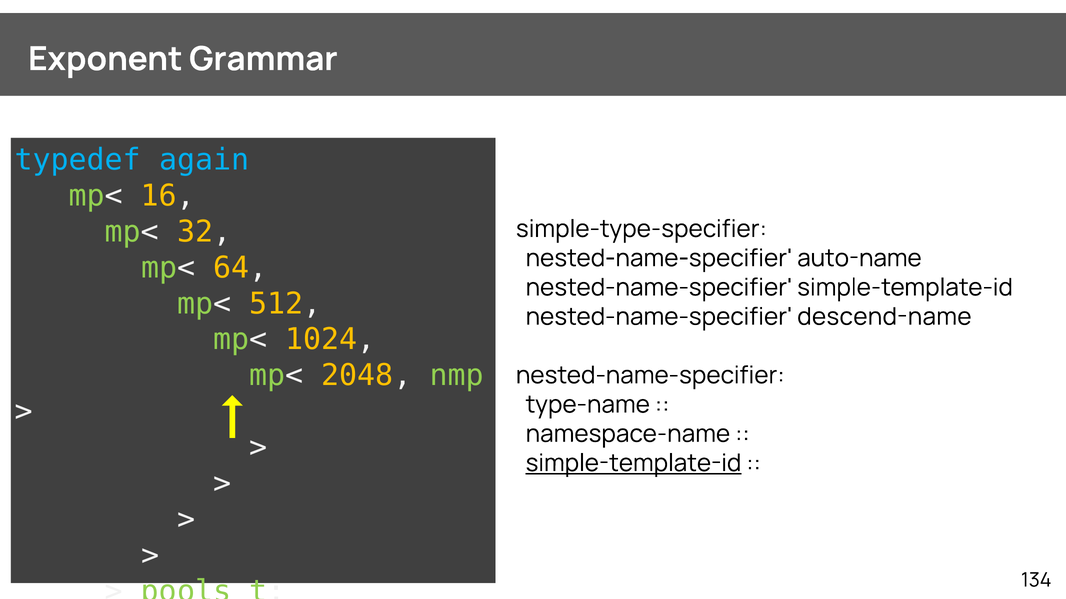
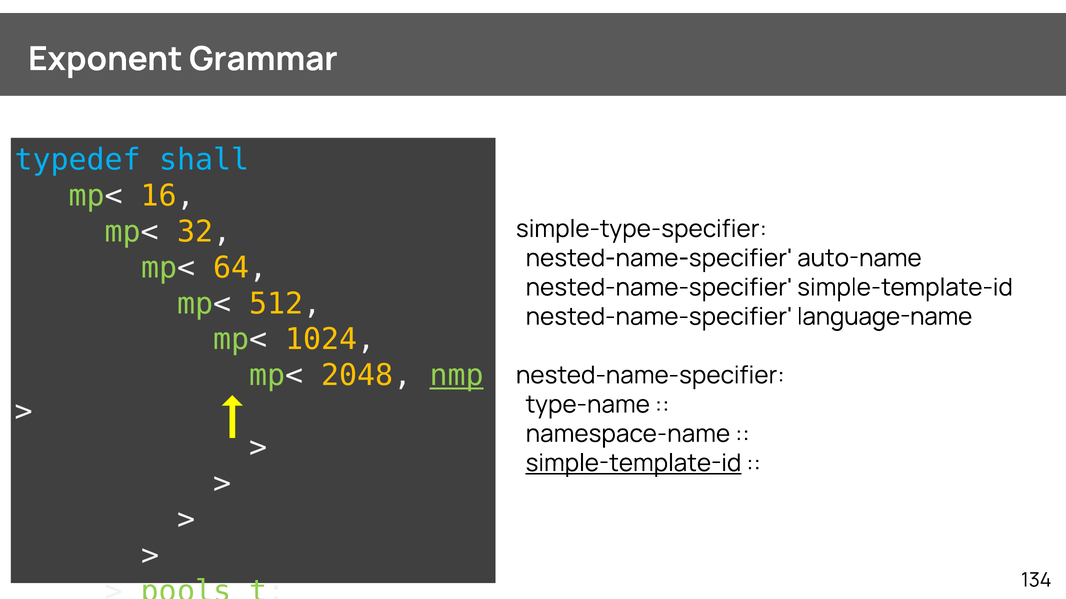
again: again -> shall (204, 160)
descend-name: descend-name -> language-name (885, 317)
nmp underline: none -> present (457, 376)
